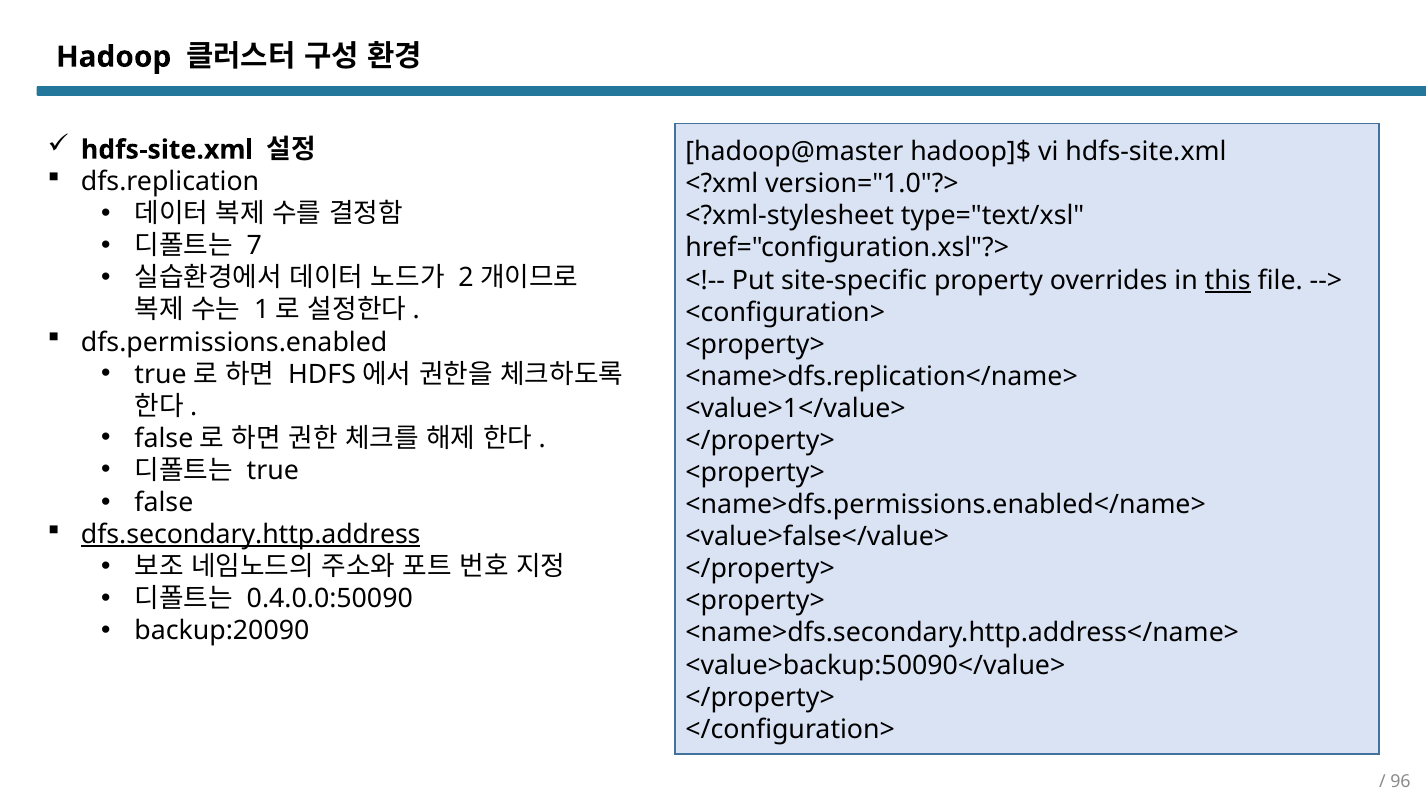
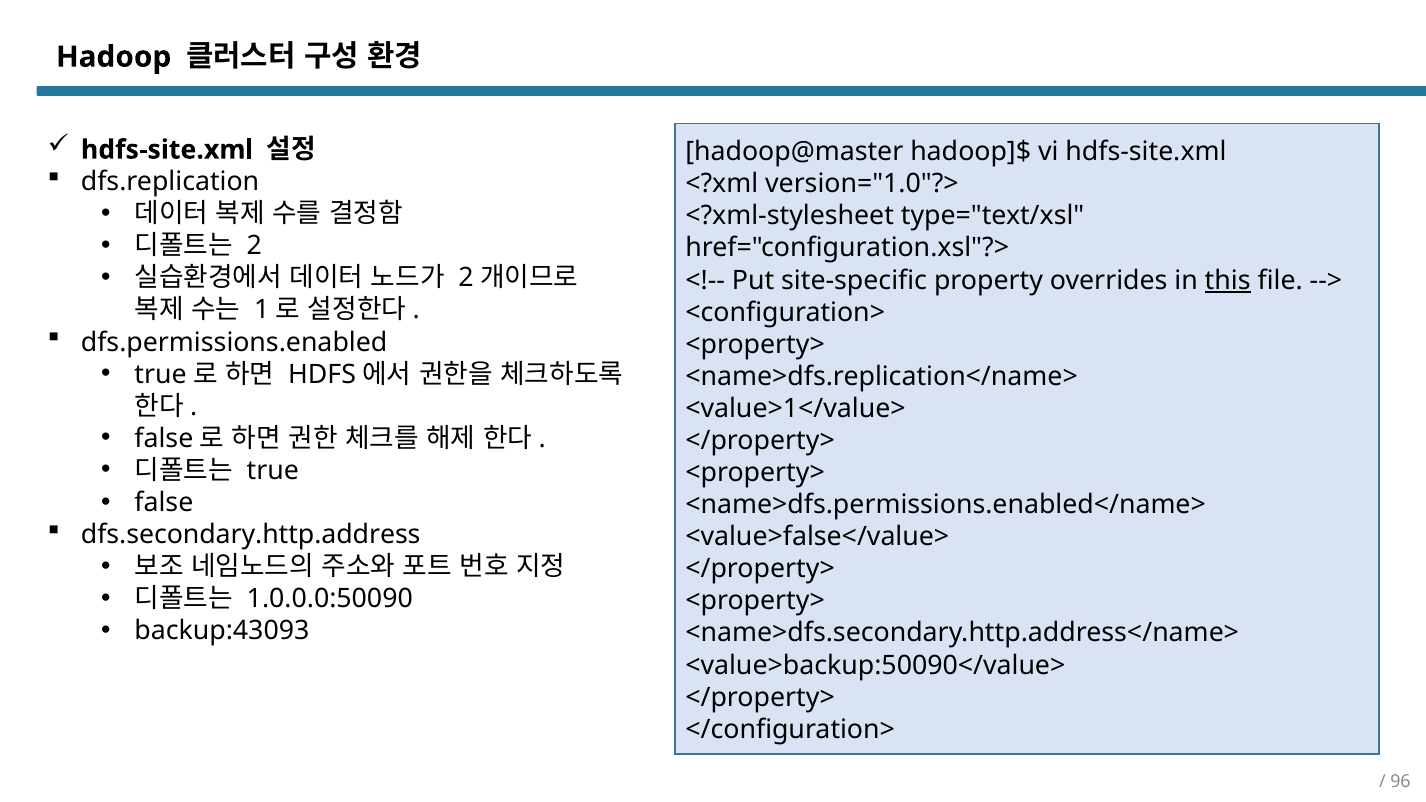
7: 7 -> 2 (254, 246)
dfs.secondary.http.address underline: present -> none (251, 535)
0.4.0.0:50090: 0.4.0.0:50090 -> 1.0.0.0:50090 (330, 599)
backup:20090: backup:20090 -> backup:43093 (222, 631)
